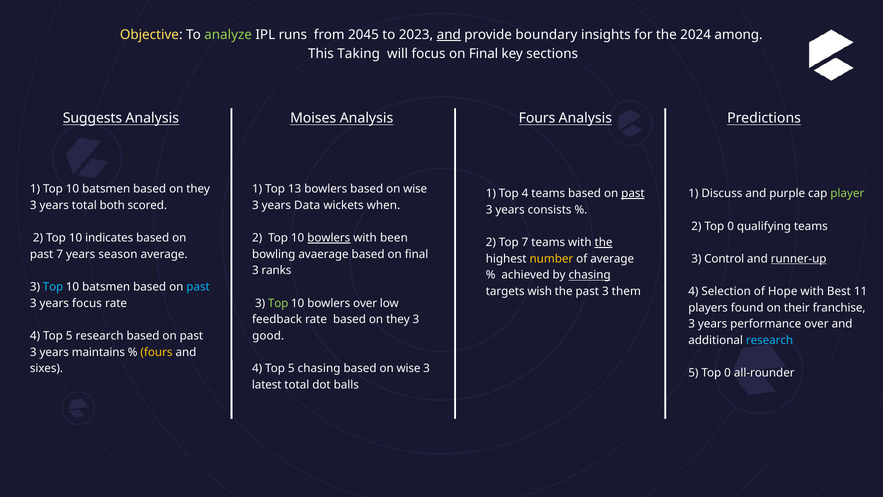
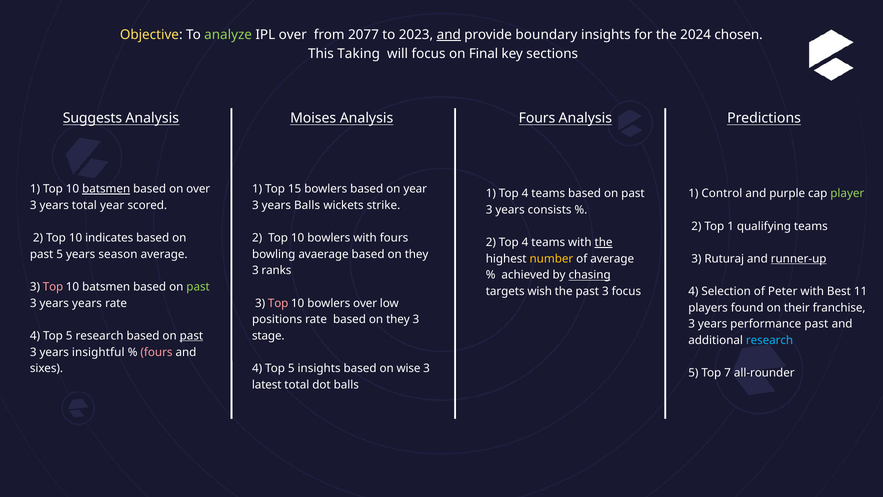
IPL runs: runs -> over (293, 35)
2045: 2045 -> 2077 (363, 35)
among: among -> chosen (739, 35)
batsmen underline: none -> present (106, 189)
they: they -> over (198, 189)
13: 13 -> 15 (295, 189)
bowlers based on wise: wise -> year (415, 189)
past underline: present -> none (633, 193)
Discuss: Discuss -> Control (722, 193)
total both: both -> year (112, 205)
years Data: Data -> Balls (307, 205)
when: when -> strike (383, 205)
2 Top 0: 0 -> 1 (731, 226)
bowlers underline: present -> none (329, 238)
with been: been -> fours (394, 238)
2 Top 7: 7 -> 4 (525, 242)
past 7: 7 -> 5 (60, 254)
avaerage based on final: final -> they (417, 254)
Control: Control -> Ruturaj (724, 259)
Top colour: light blue -> pink (53, 287)
past colour: light blue -> light green (198, 287)
3 them: them -> focus (626, 291)
Hope: Hope -> Peter (783, 291)
years focus: focus -> years (87, 303)
Top colour: light green -> pink (278, 303)
feedback: feedback -> positions (277, 319)
performance over: over -> past (816, 324)
past underline: none -> present (191, 336)
good: good -> stage (268, 336)
maintains: maintains -> insightful (98, 352)
fours colour: yellow -> pink (157, 352)
5 chasing: chasing -> insights (319, 368)
5 Top 0: 0 -> 7 (728, 373)
